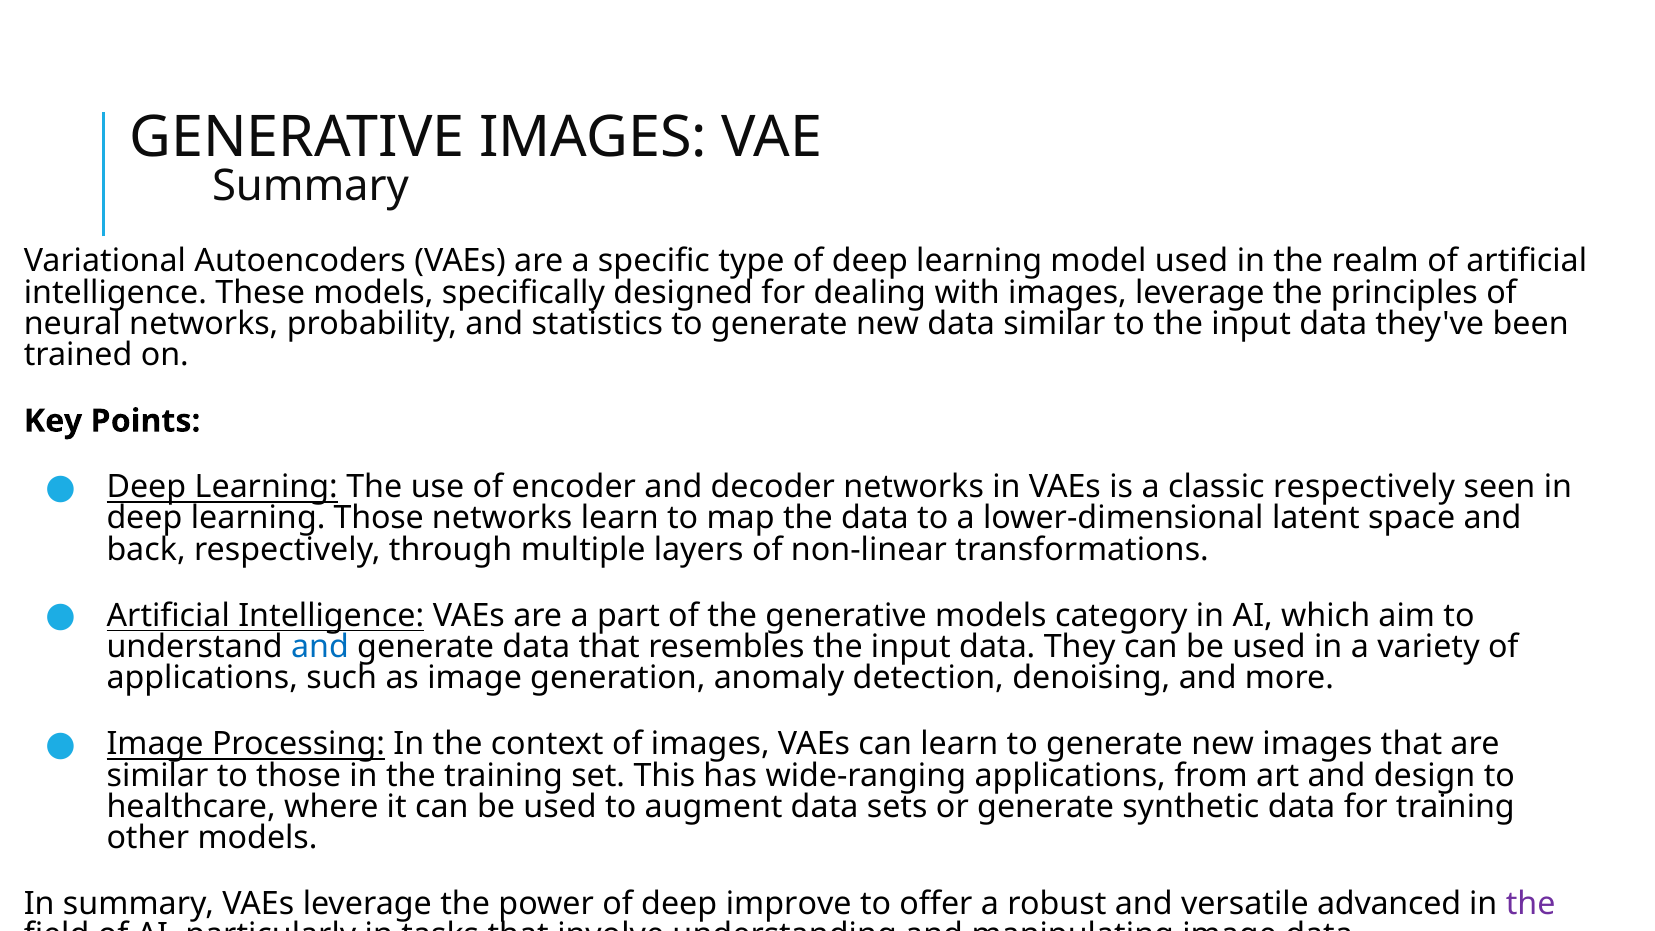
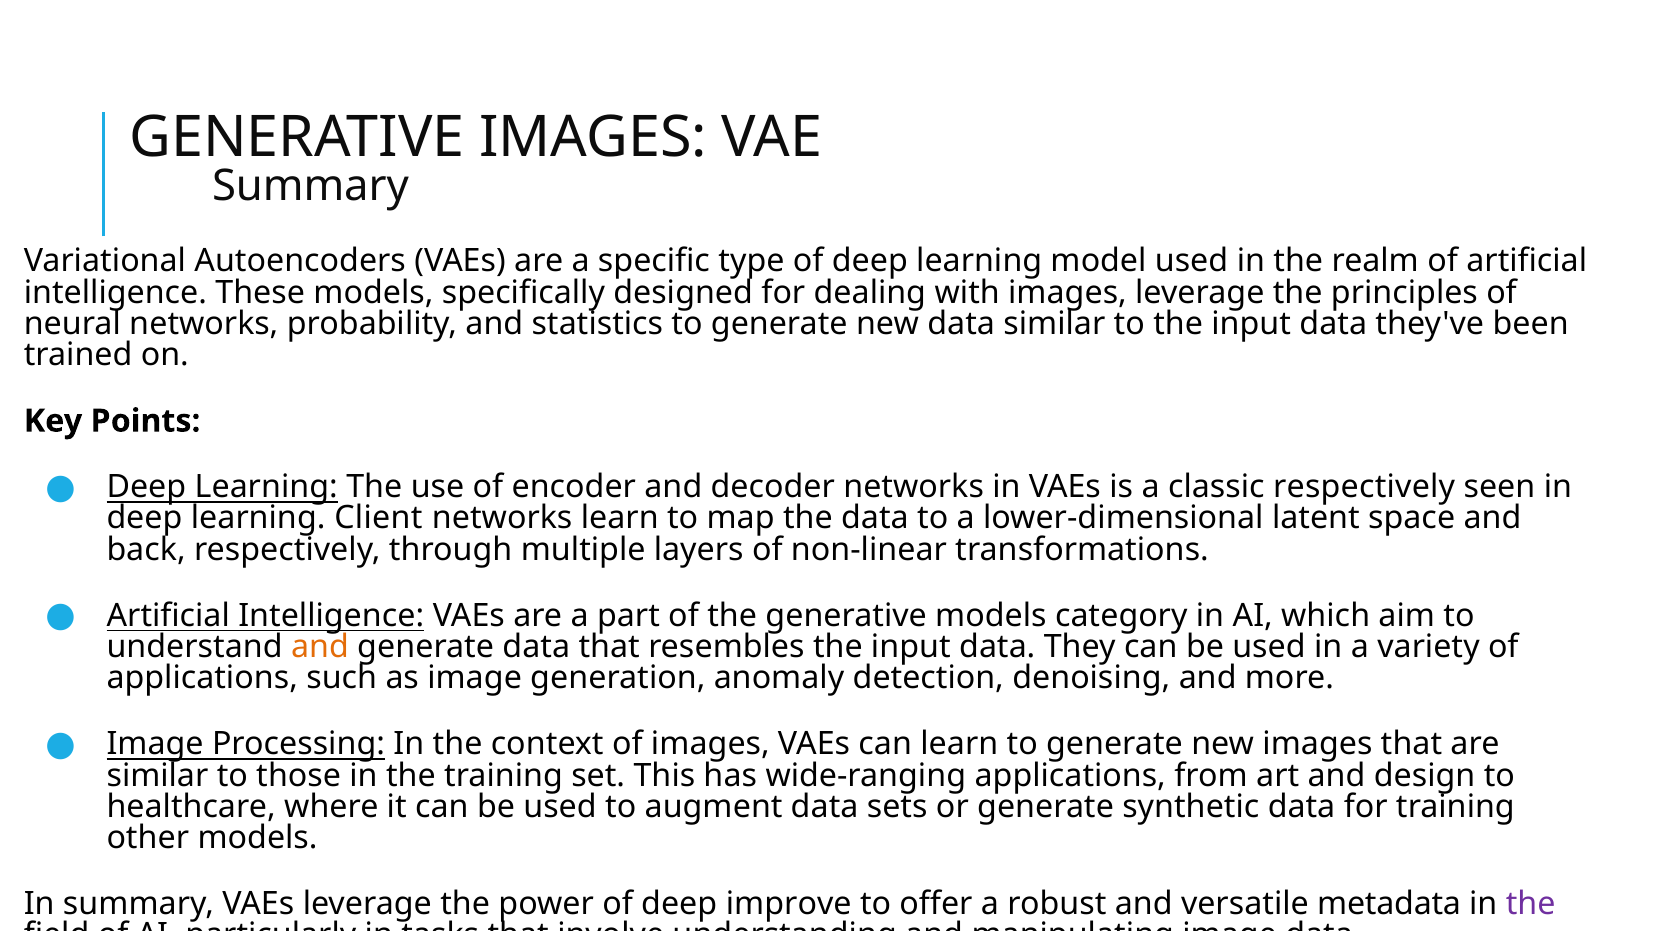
learning Those: Those -> Client (378, 518)
and colour: blue -> orange (320, 647)
advanced: advanced -> metadata (1389, 904)
